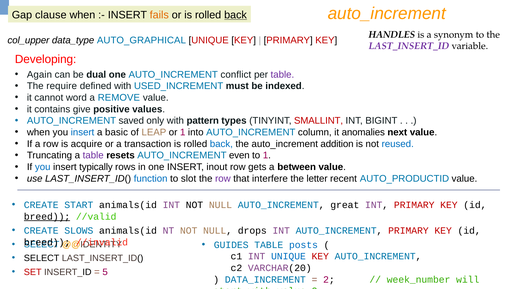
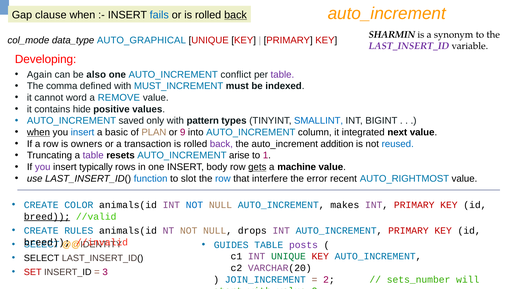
fails colour: orange -> blue (159, 15)
HANDLES: HANDLES -> SHARMIN (392, 35)
col_upper: col_upper -> col_mode (28, 40)
dual: dual -> also (96, 75)
require: require -> comma (62, 86)
USED_INCREMENT: USED_INCREMENT -> MUST_INCREMENT (179, 86)
give: give -> hide (82, 109)
SMALLINT colour: red -> blue (319, 121)
when underline: none -> present (38, 132)
LEAP: LEAP -> PLAN (154, 132)
or 1: 1 -> 9 (183, 132)
anomalies: anomalies -> integrated (363, 132)
acquire: acquire -> owners (87, 144)
back colour: blue -> purple (221, 144)
even: even -> arise (239, 156)
you colour: blue -> purple (43, 167)
inout: inout -> body (217, 167)
gets underline: none -> present (257, 167)
between: between -> machine (297, 167)
row colour: purple -> blue (223, 179)
letter: letter -> error (317, 179)
AUTO_PRODUCTID: AUTO_PRODUCTID -> AUTO_RIGHTMOST (404, 179)
CREATE START: START -> COLOR (79, 205)
NOT colour: black -> blue (194, 205)
great: great -> makes (345, 205)
SLOWS: SLOWS -> RULES (79, 231)
posts colour: blue -> purple (303, 245)
UNIQUE colour: blue -> green (288, 257)
5: 5 -> 3 (105, 272)
DATA_INCREMENT: DATA_INCREMENT -> JOIN_INCREMENT (265, 280)
week_number: week_number -> sets_number (419, 280)
